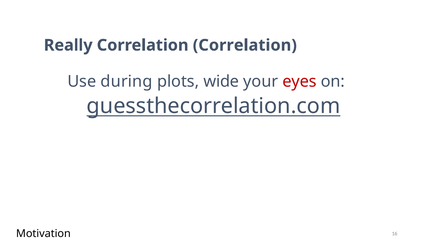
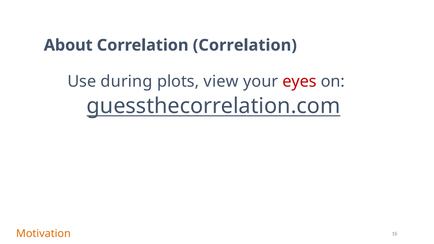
Really: Really -> About (68, 45)
wide: wide -> view (221, 82)
Motivation colour: black -> orange (43, 234)
